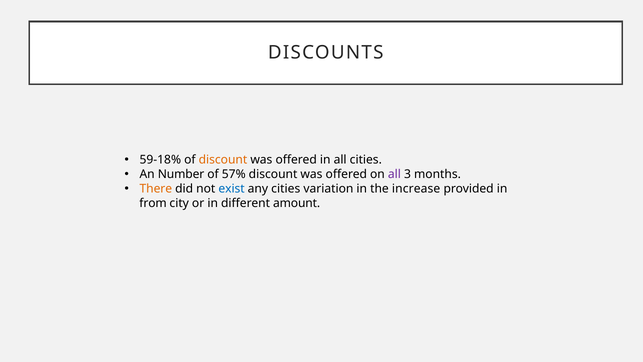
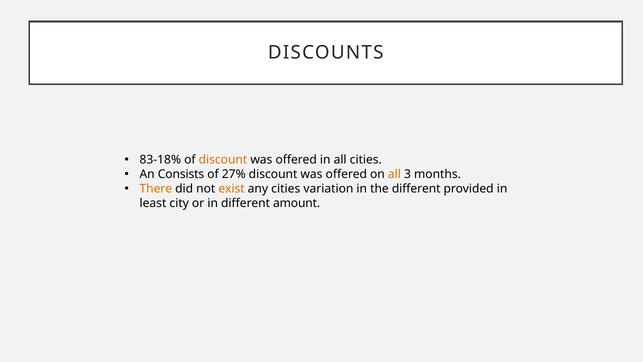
59-18%: 59-18% -> 83-18% (160, 160)
Number: Number -> Consists (181, 174)
57%: 57% -> 27% (234, 174)
all colour: purple -> orange (394, 174)
exist colour: blue -> orange (232, 189)
the increase: increase -> different (416, 189)
from: from -> least (153, 203)
